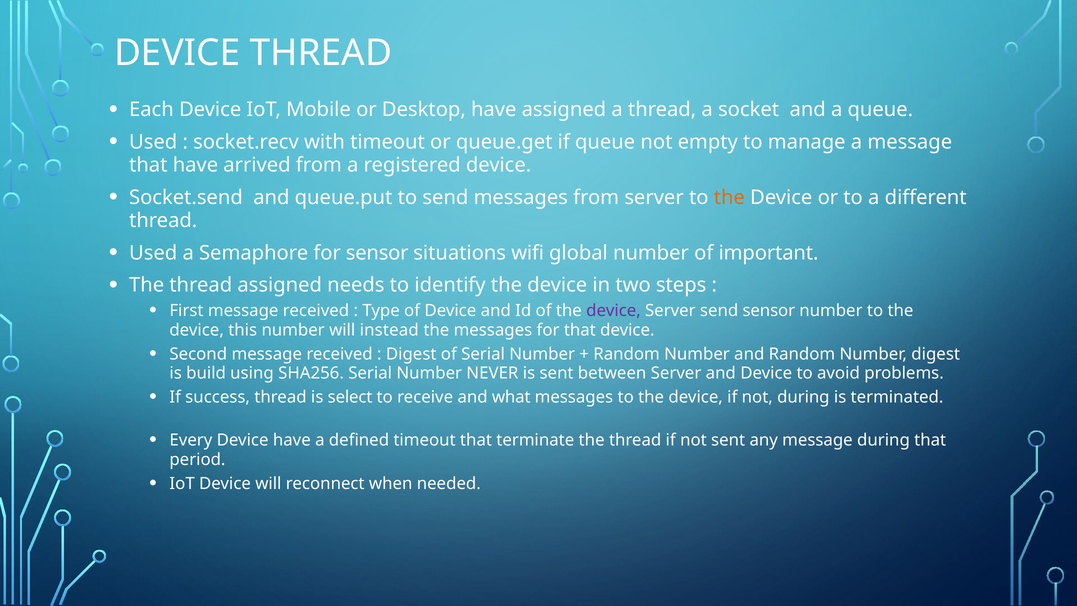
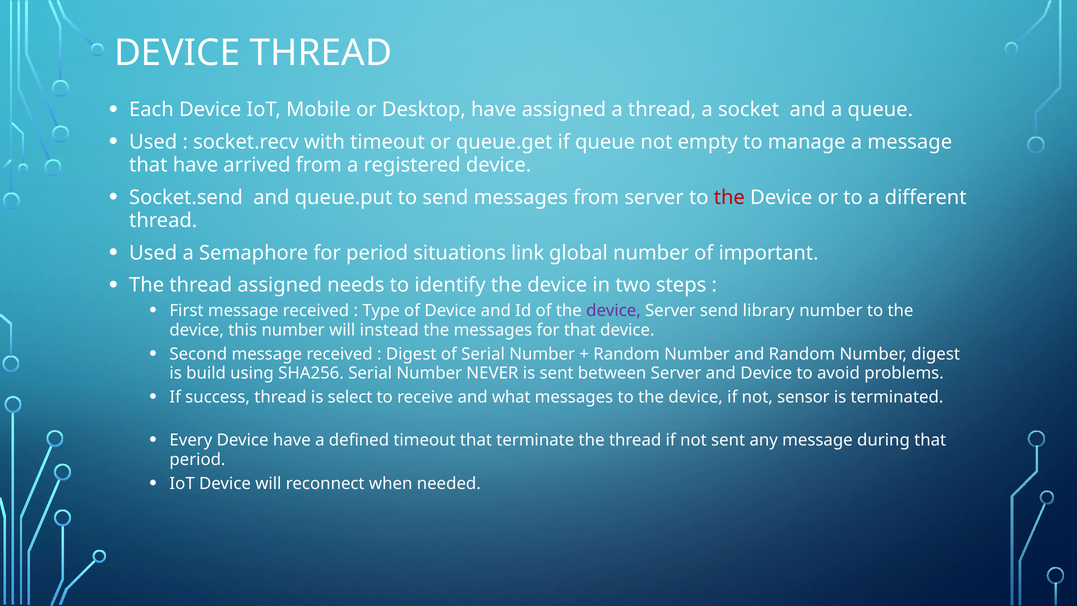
the colour: orange -> red (729, 197)
for sensor: sensor -> period (377, 253)
wifi: wifi -> link (528, 253)
send sensor: sensor -> library (769, 311)
not during: during -> sensor (803, 397)
